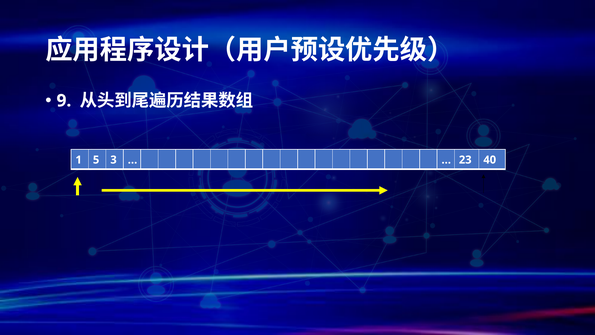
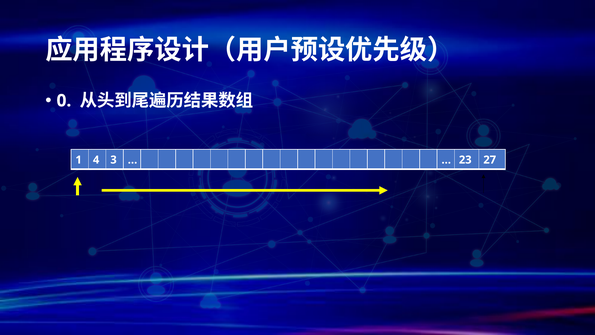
9: 9 -> 0 (64, 101)
5: 5 -> 4 (96, 160)
40: 40 -> 27 (490, 160)
